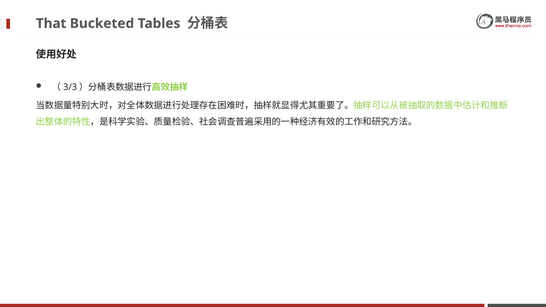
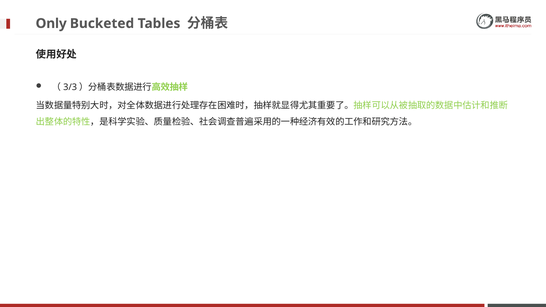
That: That -> Only (51, 23)
